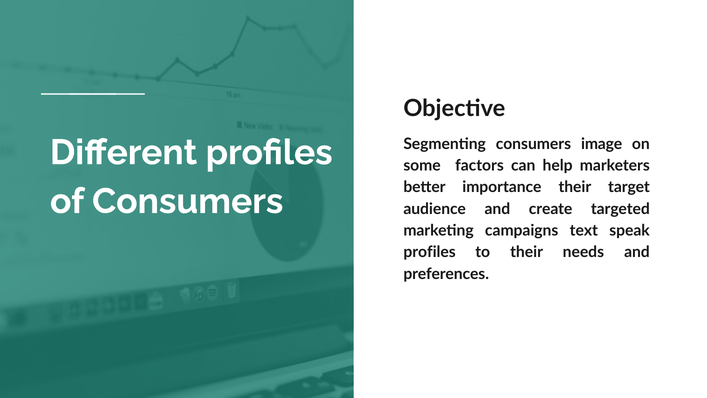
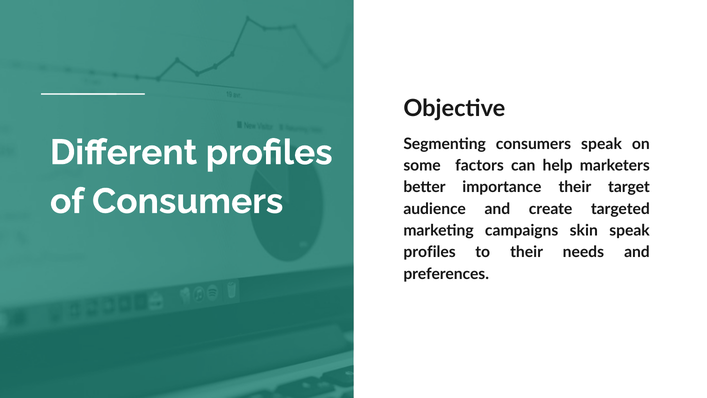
consumers image: image -> speak (601, 144)
text: text -> skin (584, 230)
